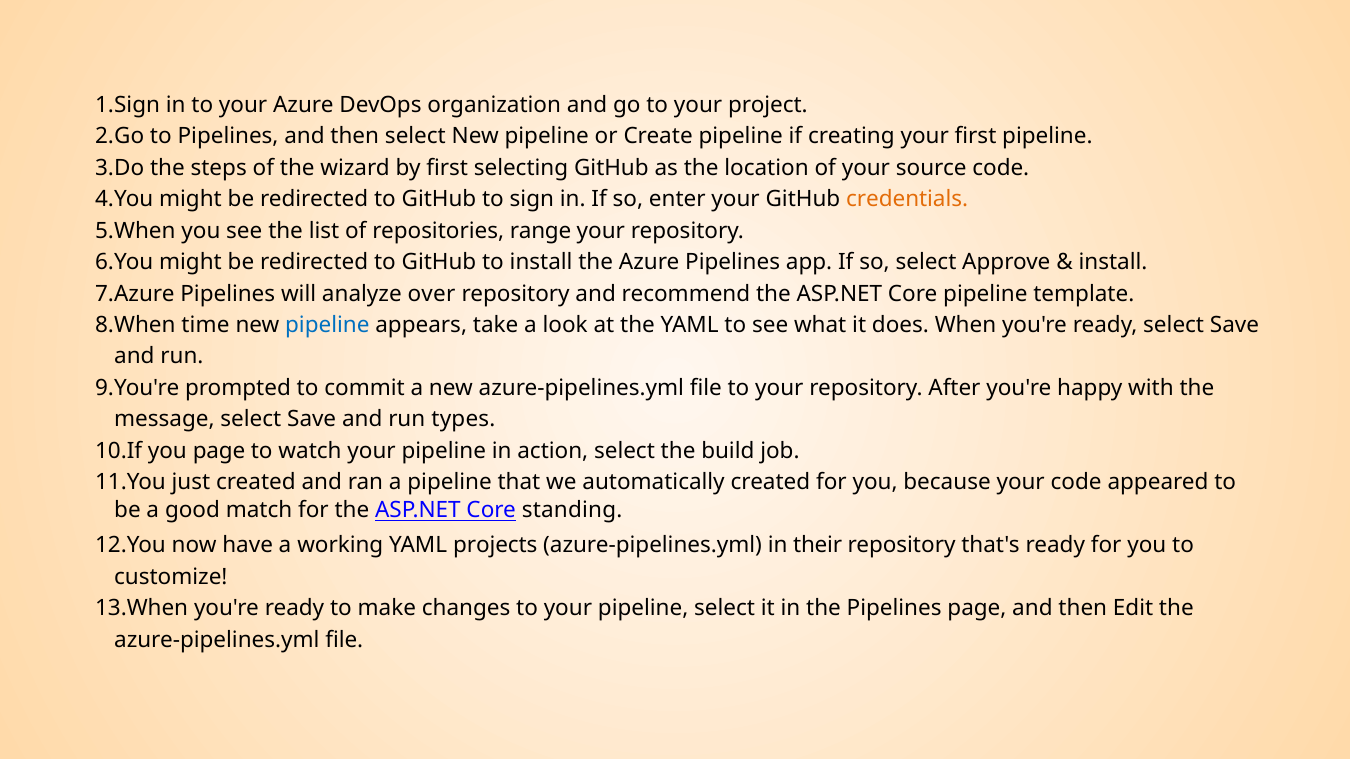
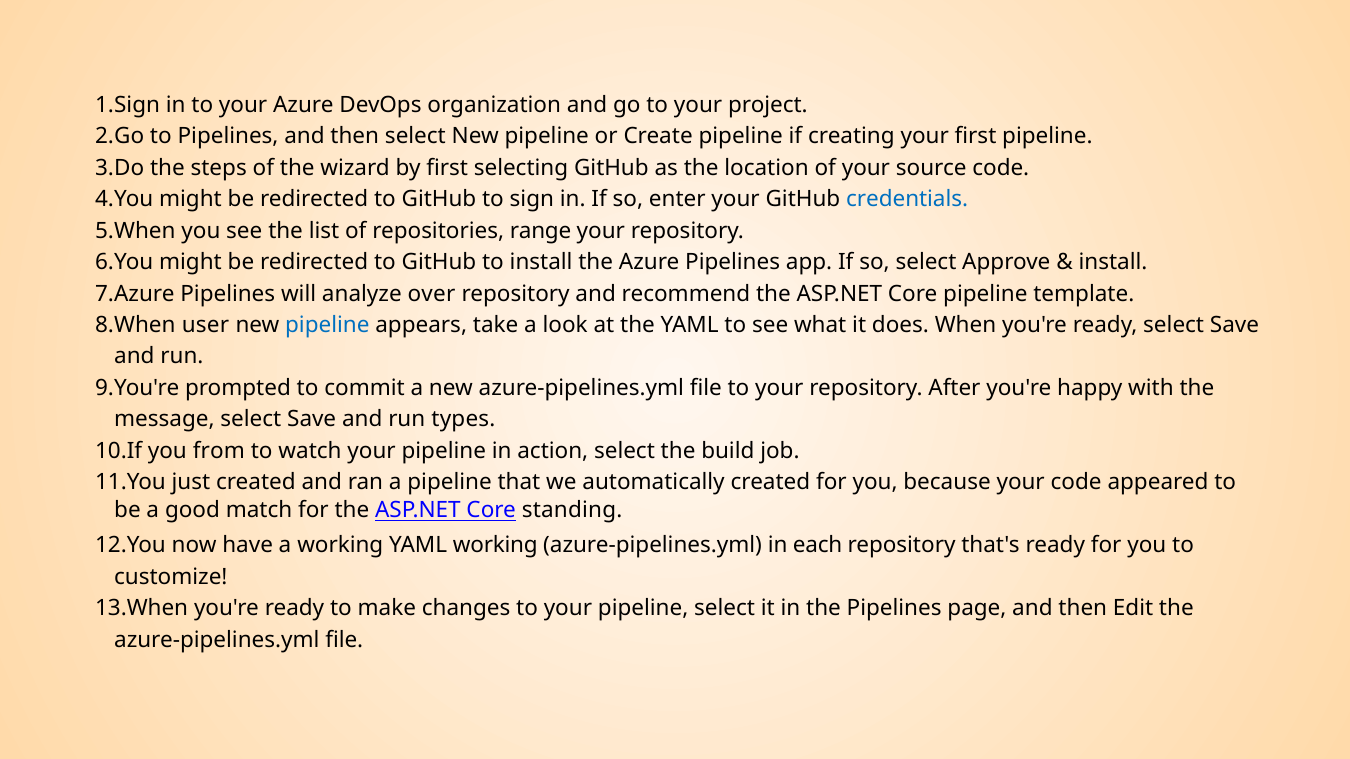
credentials colour: orange -> blue (907, 199)
time: time -> user (205, 325)
you page: page -> from (219, 451)
YAML projects: projects -> working (495, 546)
their: their -> each (818, 546)
